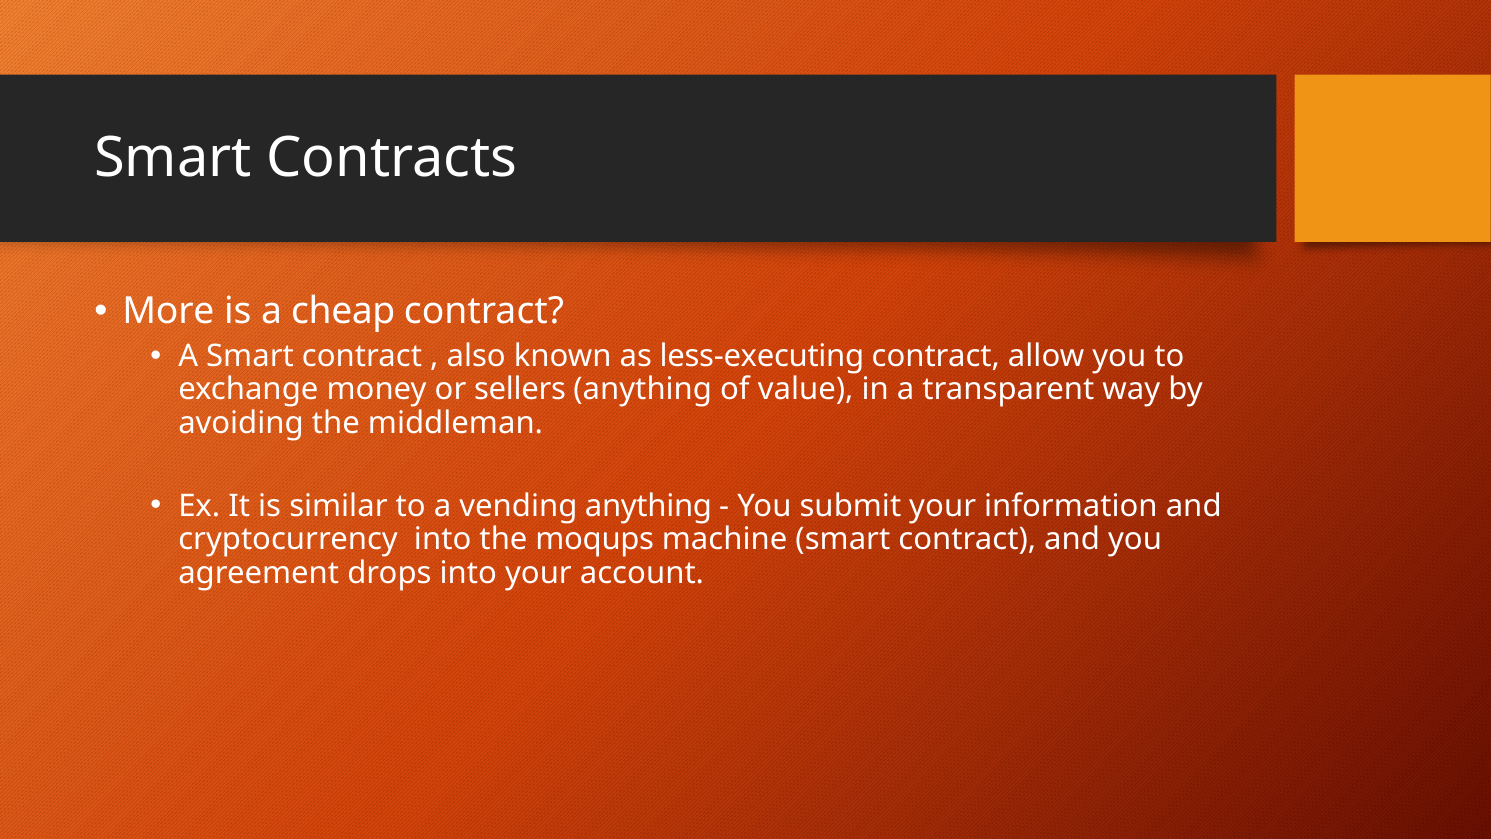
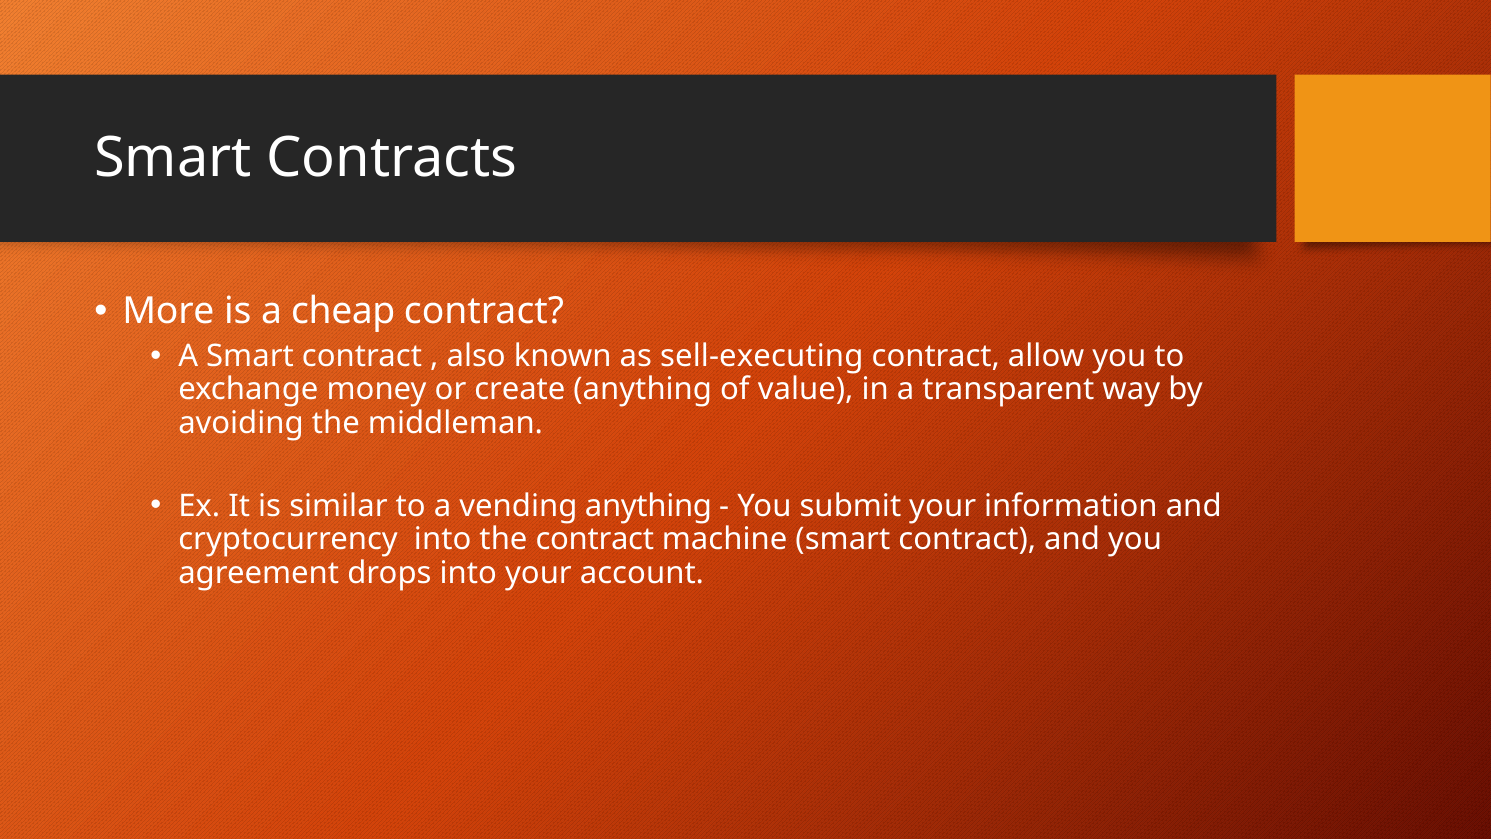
less-executing: less-executing -> sell-executing (762, 356)
sellers: sellers -> create (520, 389)
the moqups: moqups -> contract (595, 539)
